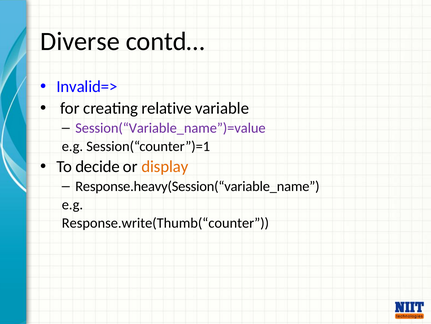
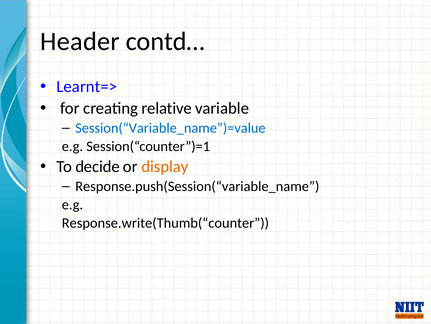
Diverse: Diverse -> Header (80, 41)
Invalid=>: Invalid=> -> Learnt=> (87, 87)
Session(“Variable_name”)=value colour: purple -> blue (170, 128)
Response.heavy(Session(“variable_name: Response.heavy(Session(“variable_name -> Response.push(Session(“variable_name (197, 186)
